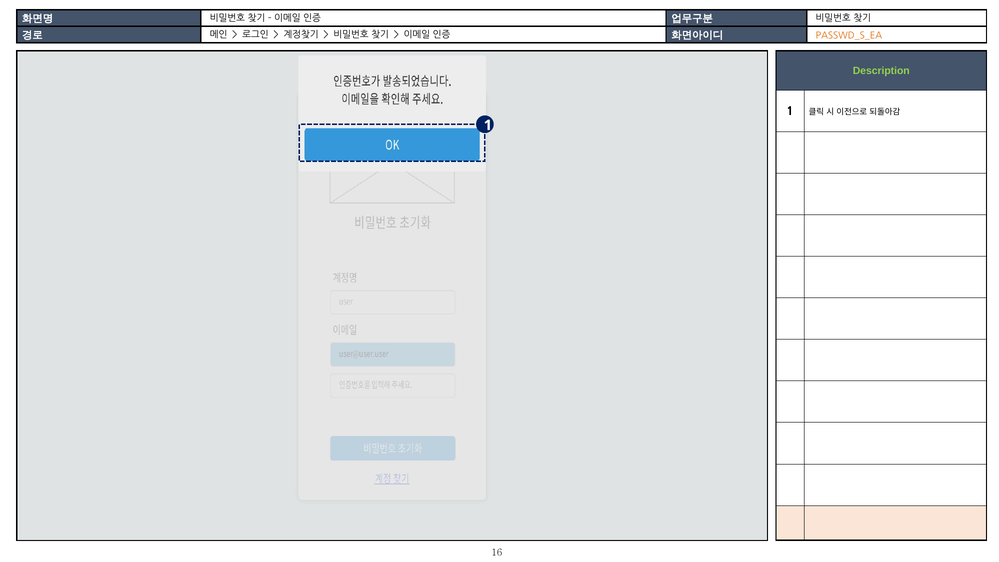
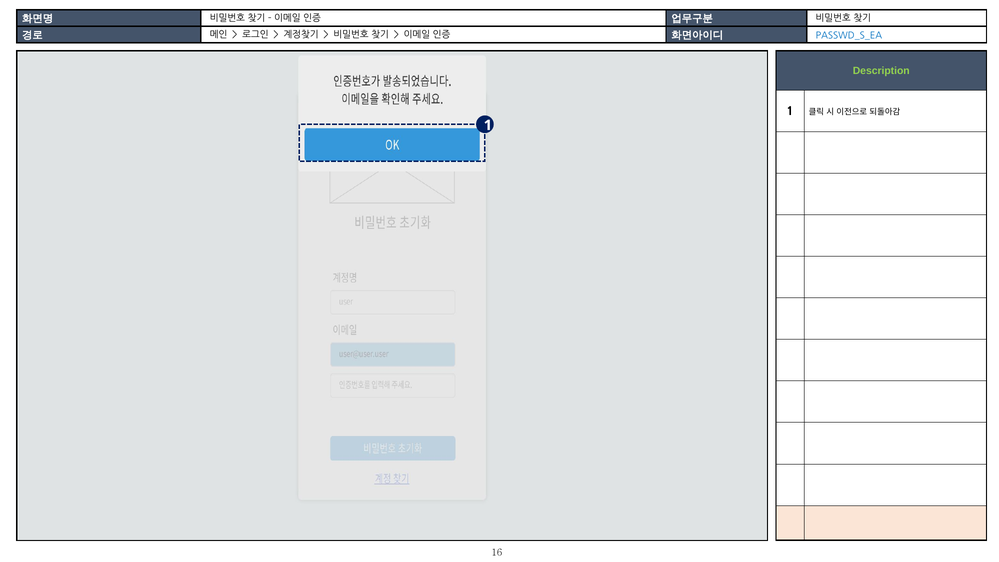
PASSWD_S_EA colour: orange -> blue (849, 36)
